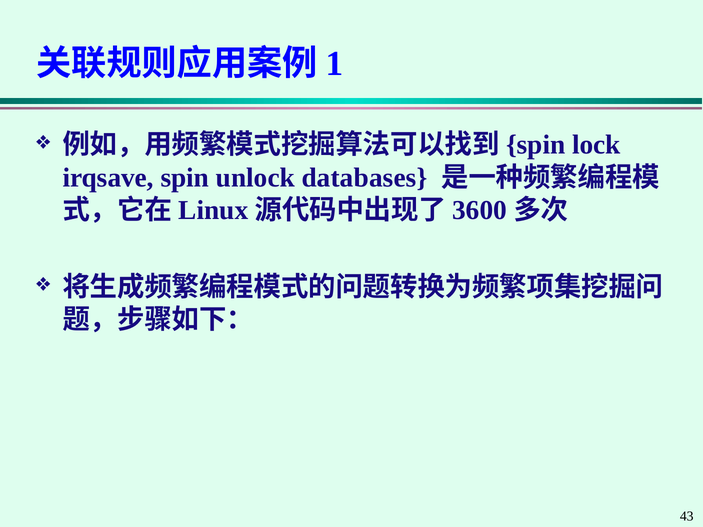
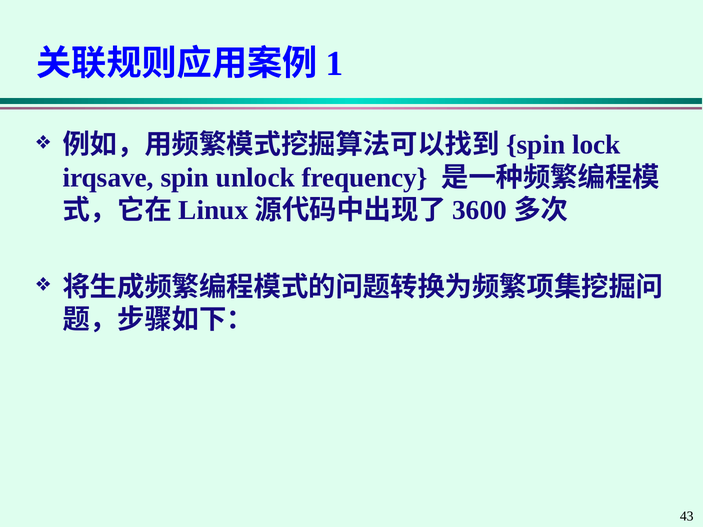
databases: databases -> frequency (365, 178)
